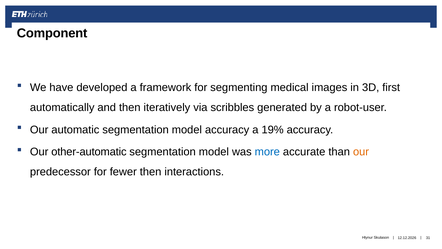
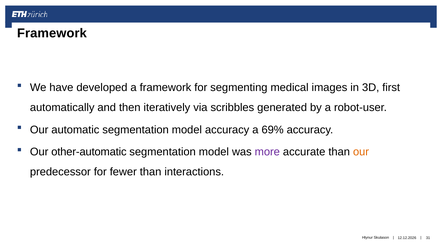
Component: Component -> Framework (52, 33)
19%: 19% -> 69% (273, 130)
more colour: blue -> purple (267, 152)
fewer then: then -> than (151, 172)
